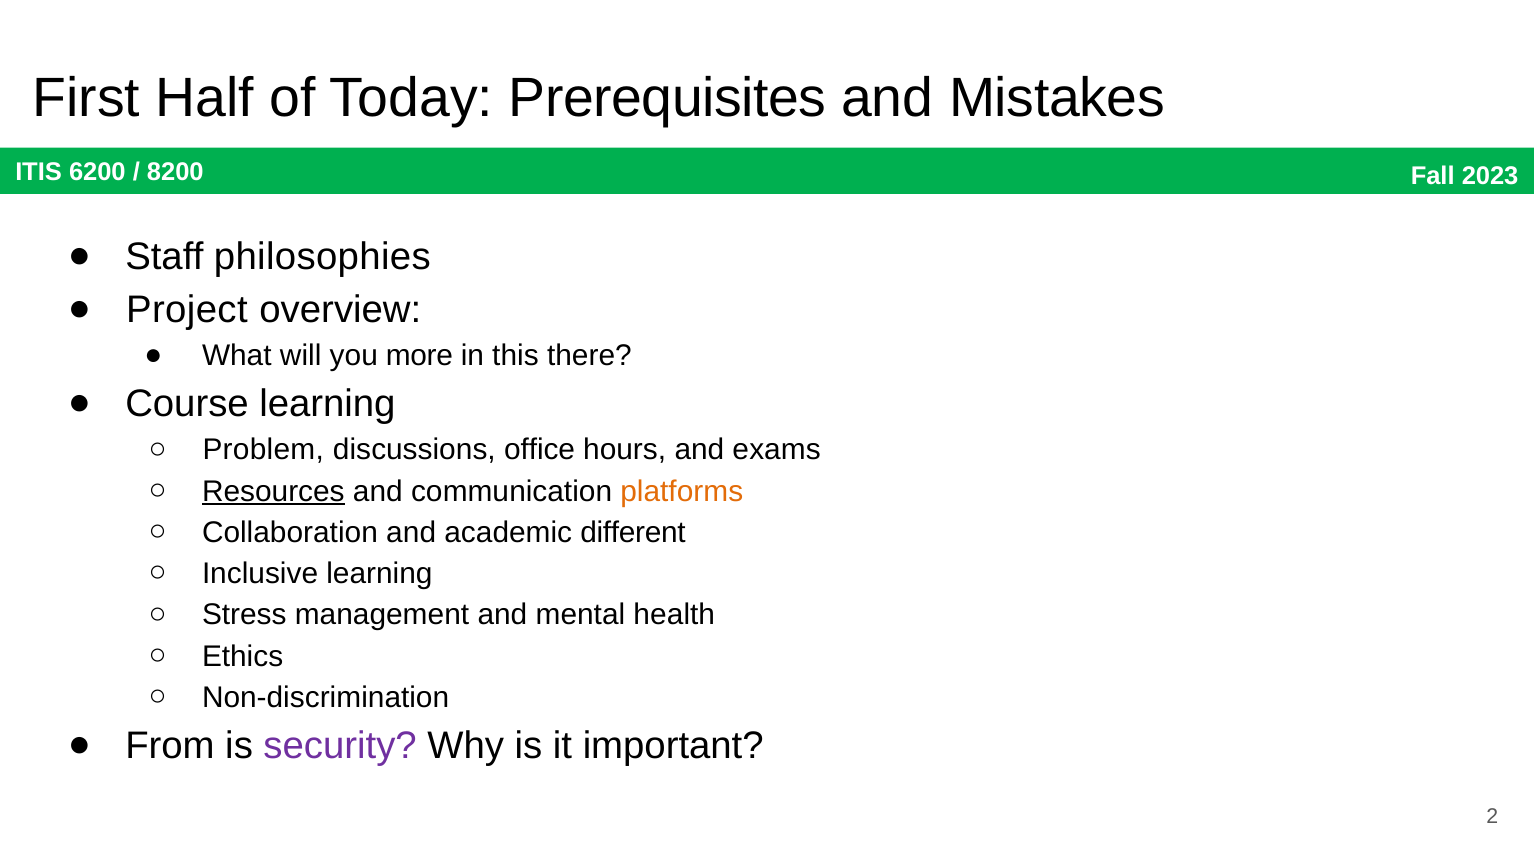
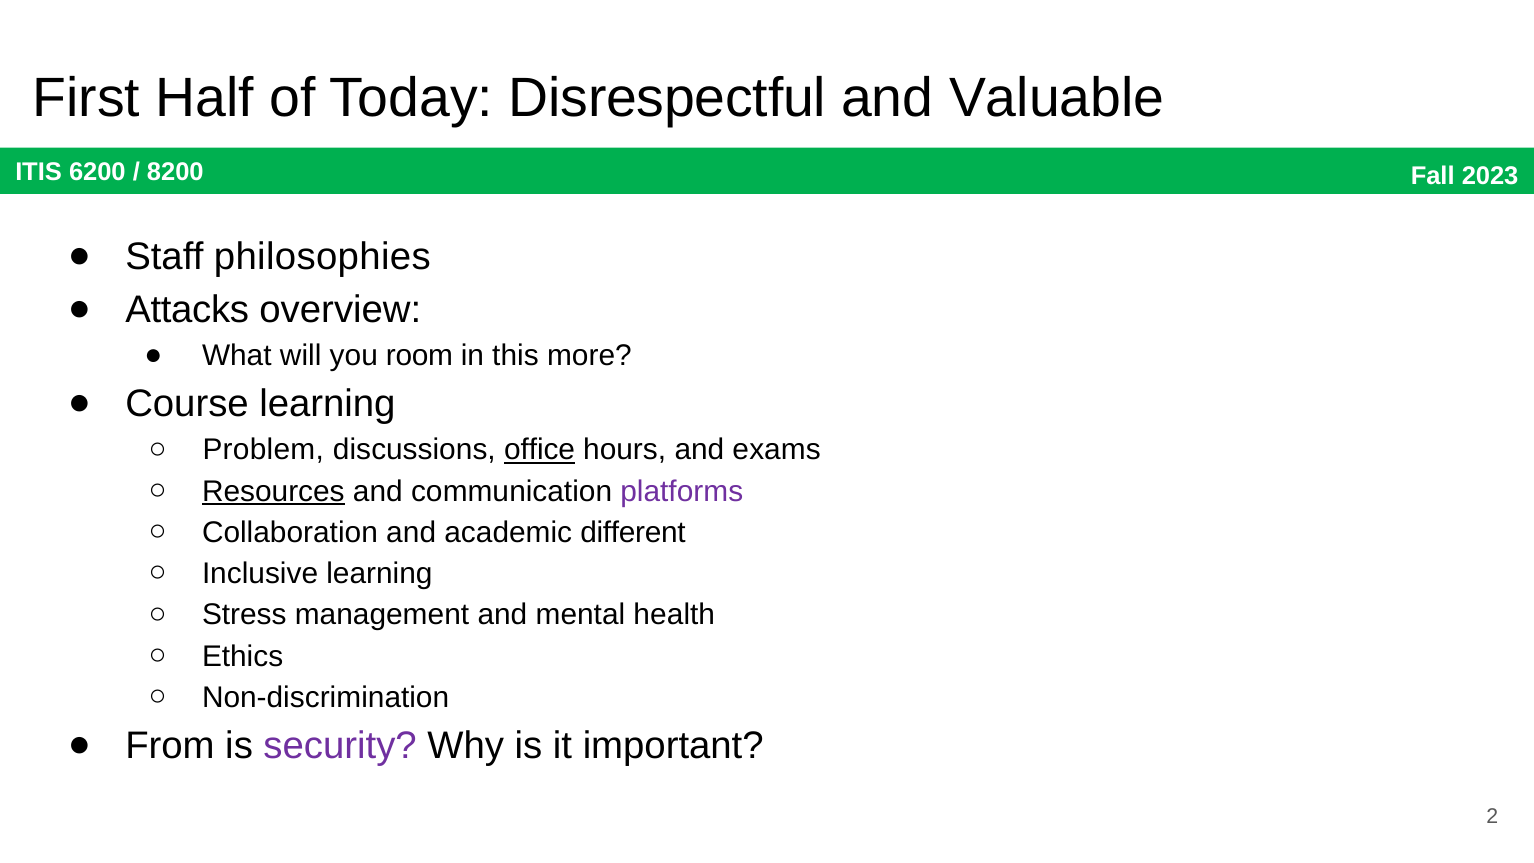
Prerequisites: Prerequisites -> Disrespectful (667, 98)
Mistakes: Mistakes -> Valuable (1057, 98)
Project: Project -> Attacks (187, 310)
more: more -> room (419, 356)
there: there -> more (589, 356)
office underline: none -> present (540, 450)
platforms colour: orange -> purple (682, 491)
